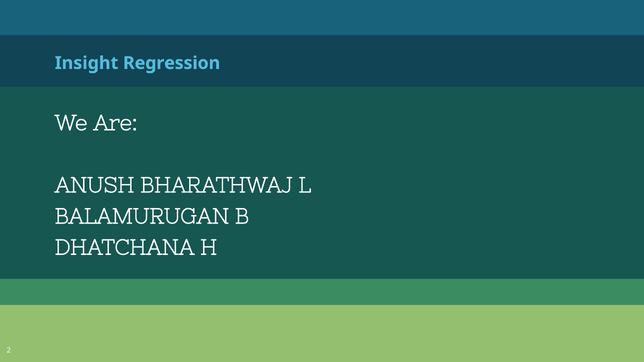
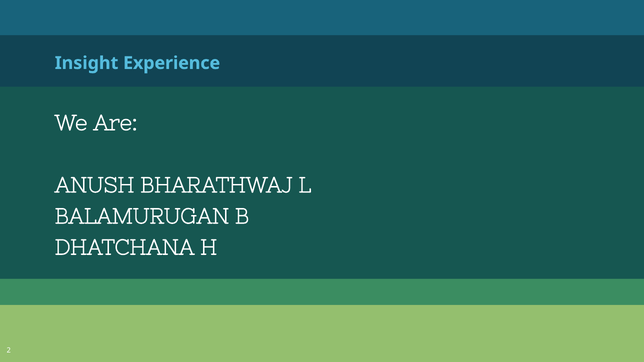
Regression: Regression -> Experience (172, 63)
